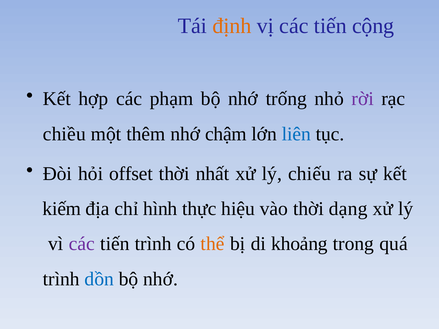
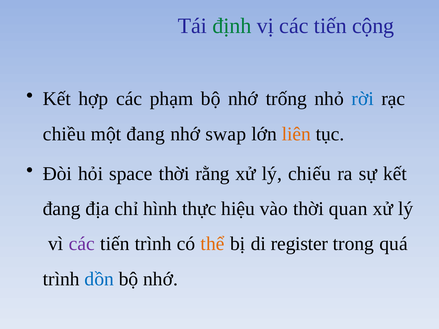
định colour: orange -> green (232, 26)
rời colour: purple -> blue (363, 99)
một thêm: thêm -> đang (146, 134)
chậm: chậm -> swap (226, 134)
liên colour: blue -> orange (296, 134)
offset: offset -> space (131, 174)
nhất: nhất -> rằng (213, 174)
kiếm: kiếm -> đang (62, 209)
dạng: dạng -> quan (348, 209)
khoảng: khoảng -> register (300, 244)
